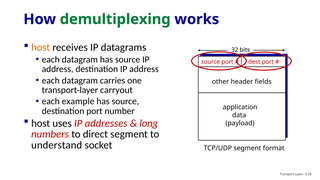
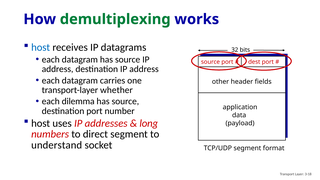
host colour: orange -> blue (41, 47)
carryout: carryout -> whether (116, 90)
example: example -> dilemma (78, 101)
